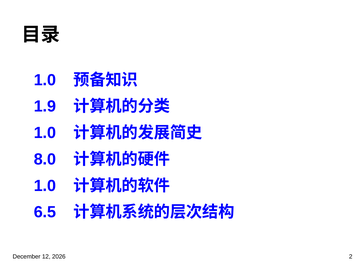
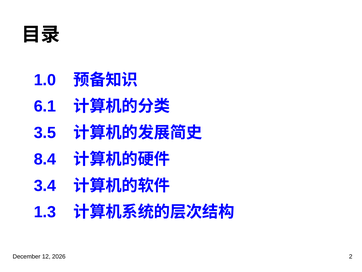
1.9: 1.9 -> 6.1 (45, 106)
1.0: 1.0 -> 3.5 (45, 133)
8.0: 8.0 -> 8.4 (45, 159)
1.0: 1.0 -> 3.4 (45, 185)
6.5: 6.5 -> 1.3 (45, 212)
